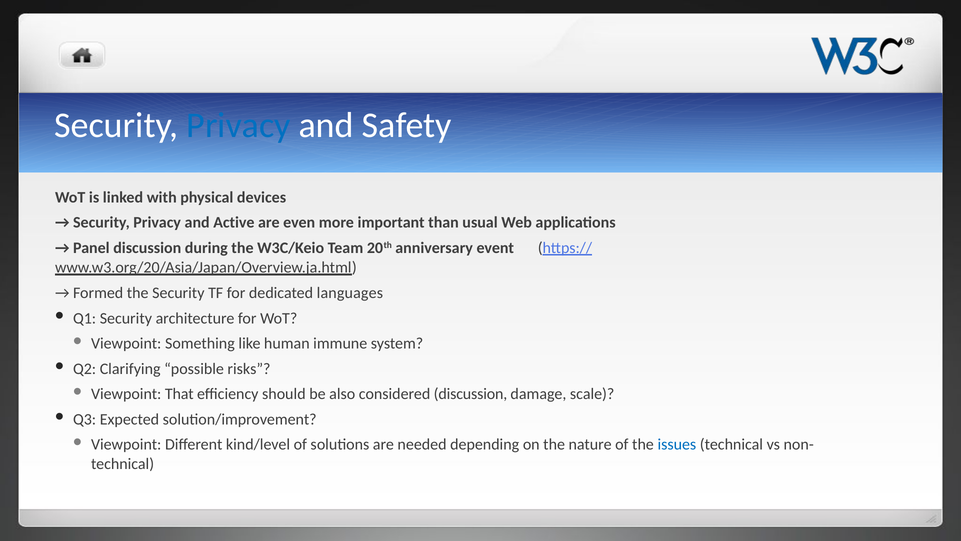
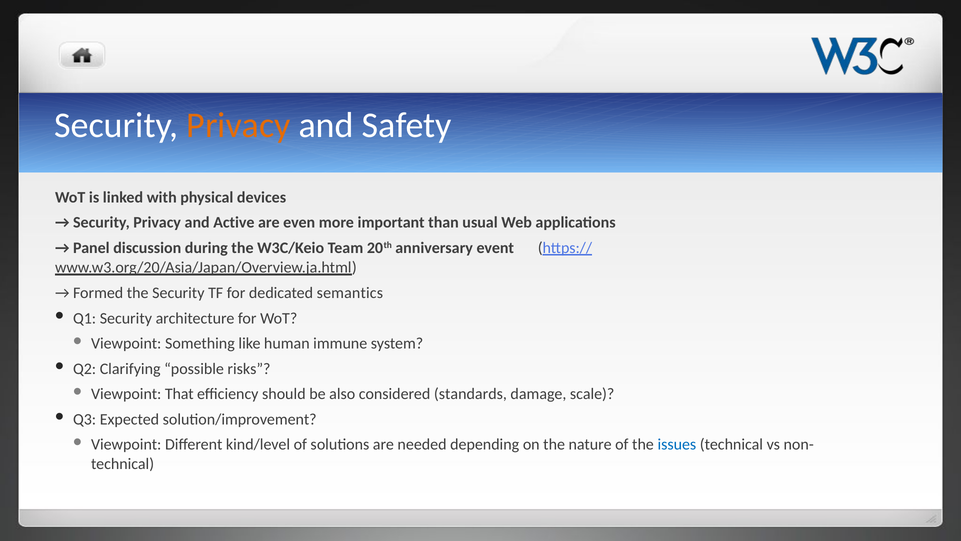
Privacy colour: blue -> orange (238, 125)
languages: languages -> semantics (350, 293)
considered discussion: discussion -> standards (470, 394)
